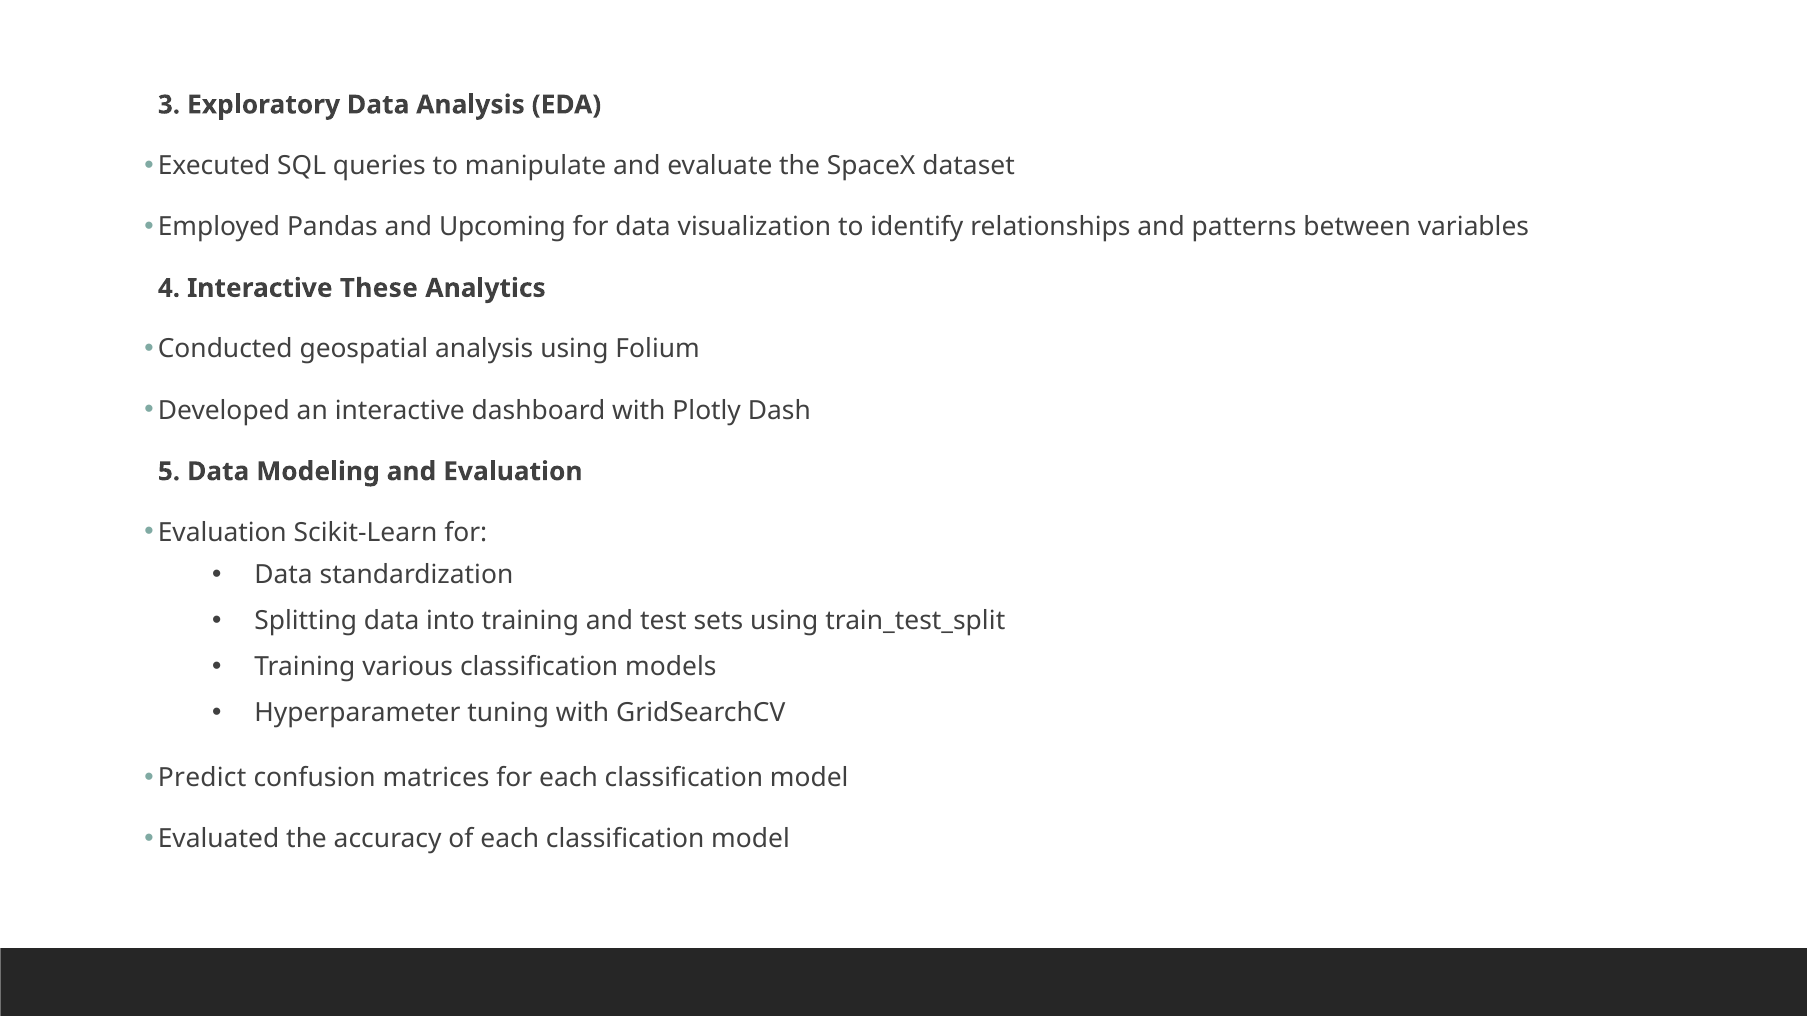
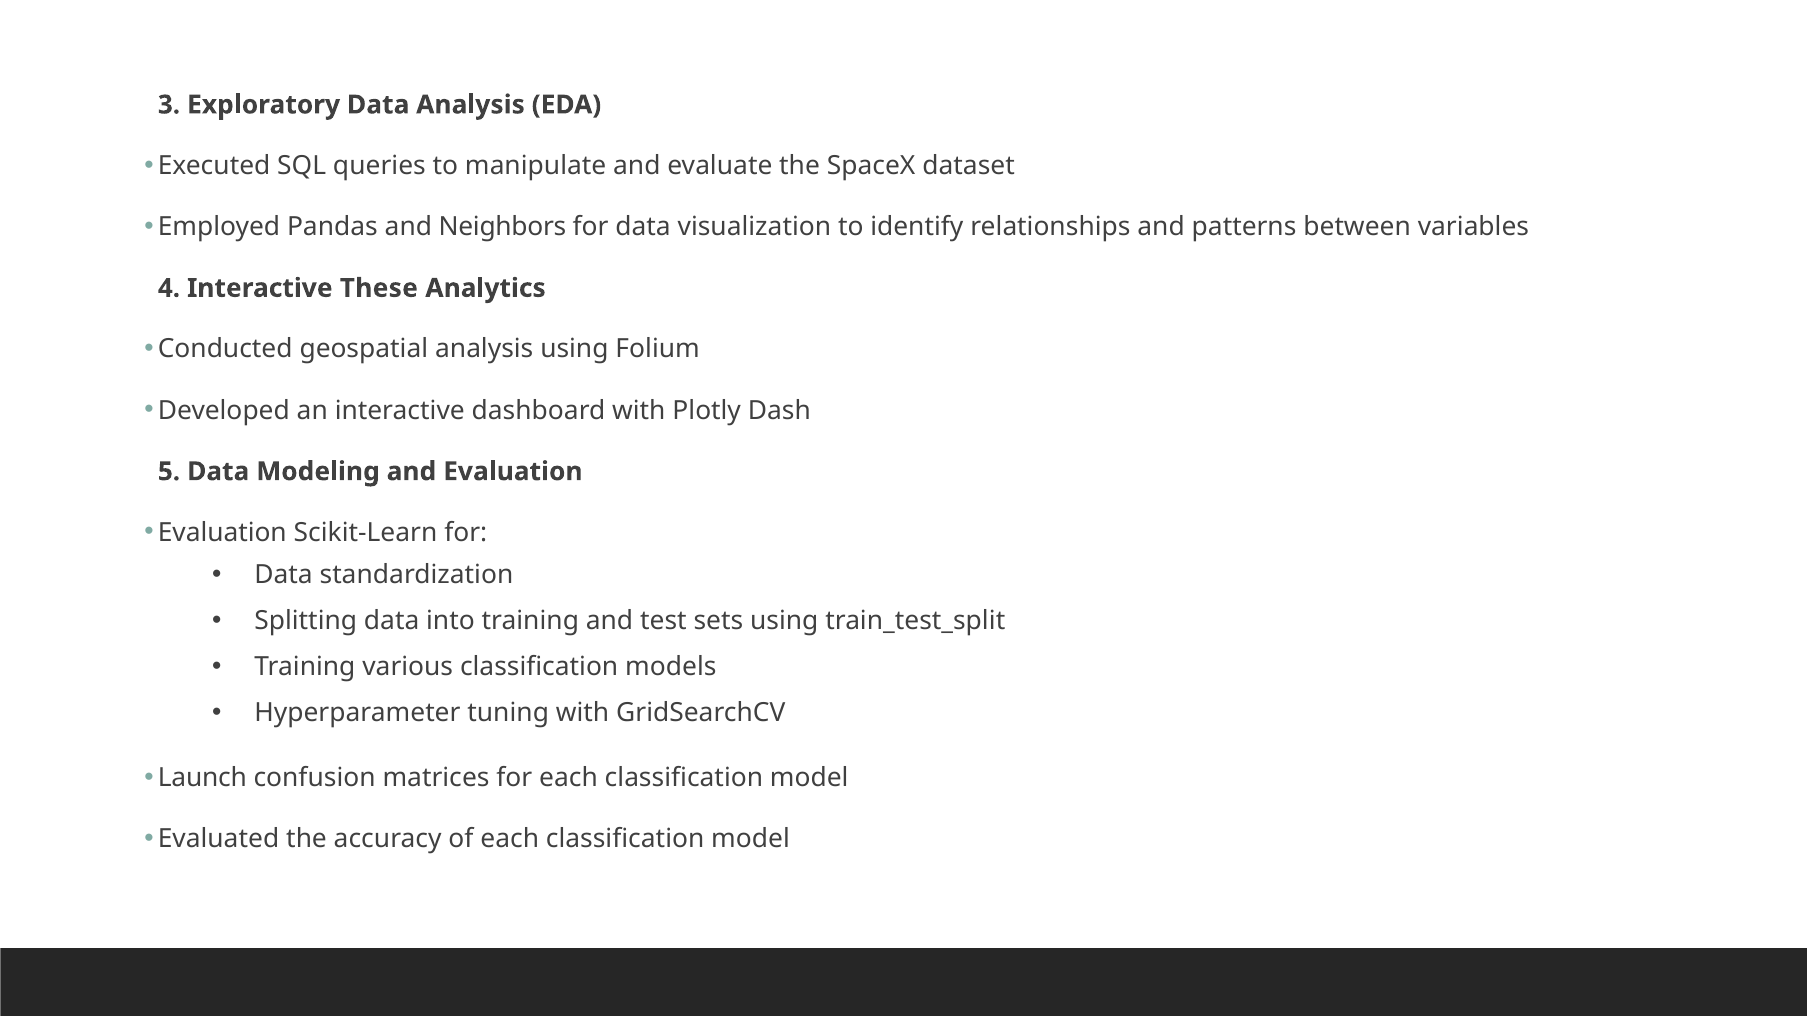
Upcoming: Upcoming -> Neighbors (502, 227)
Predict: Predict -> Launch (202, 778)
